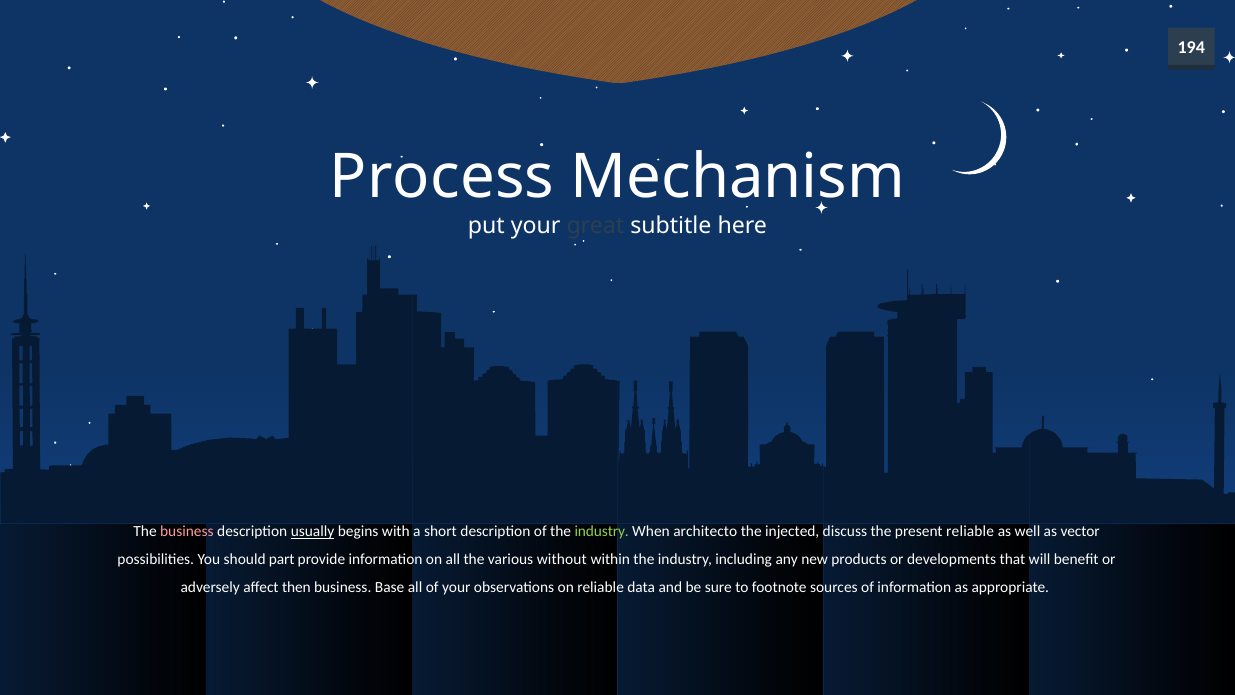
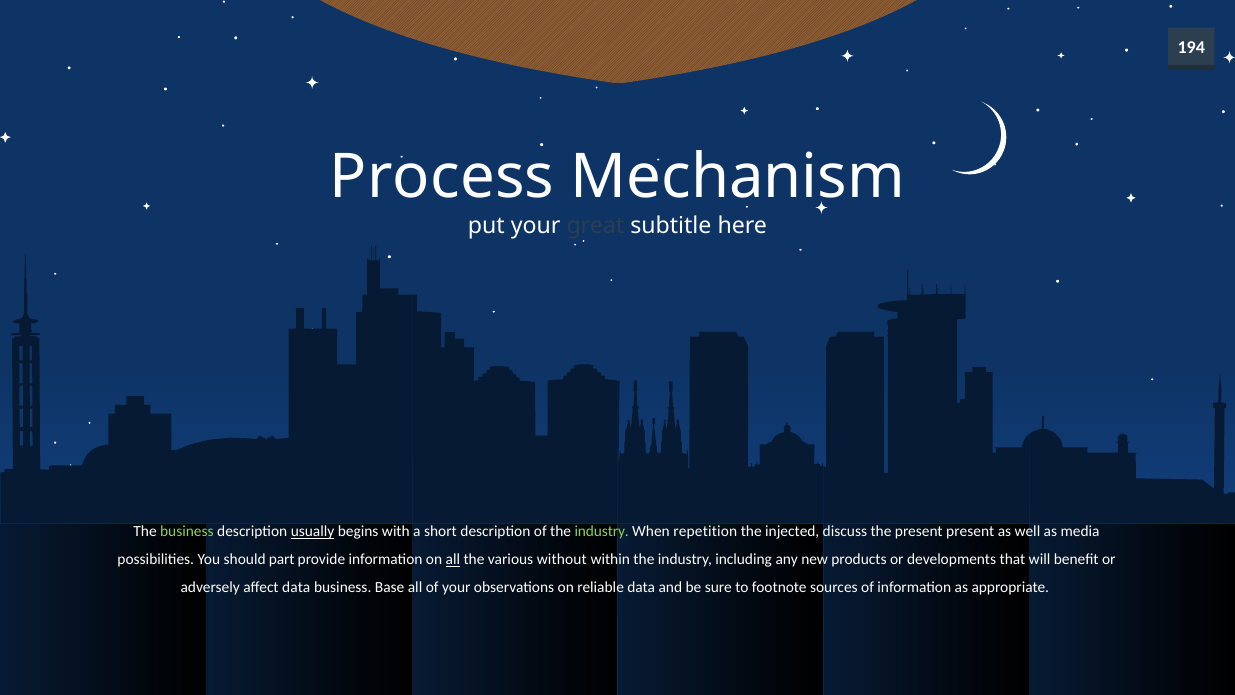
business colour: pink -> light green (187, 531)
architecto: architecto -> repetition (705, 531)
present reliable: reliable -> present (970, 531)
vector: vector -> media (1080, 531)
all underline: none -> present (453, 559)
affect then: then -> data (296, 587)
